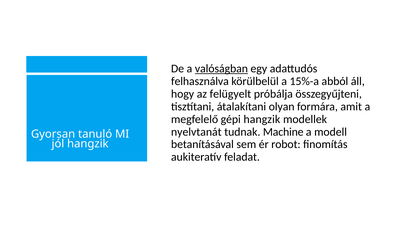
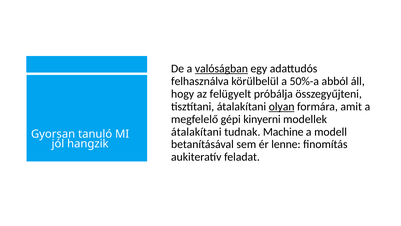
15%-a: 15%-a -> 50%-a (304, 81)
olyan underline: none -> present (282, 106)
gépi hangzik: hangzik -> kinyerni (262, 119)
nyelvtanát: nyelvtanát -> átalakítani (196, 132)
robot: robot -> lenne (286, 144)
